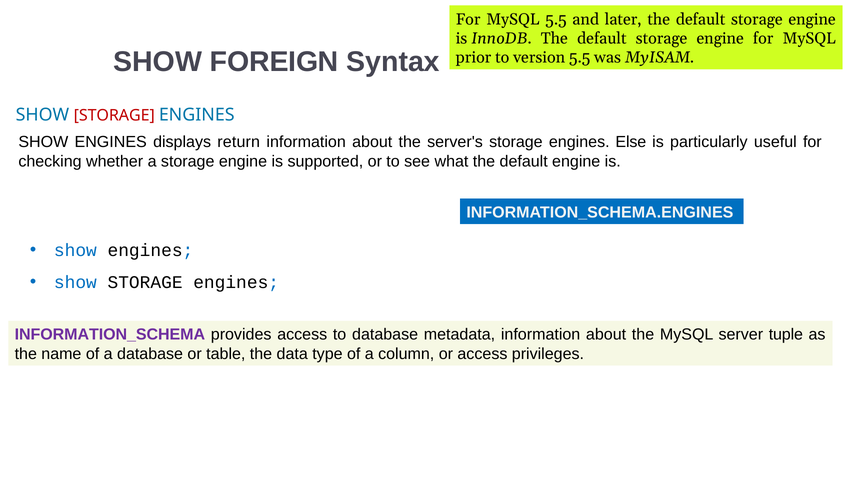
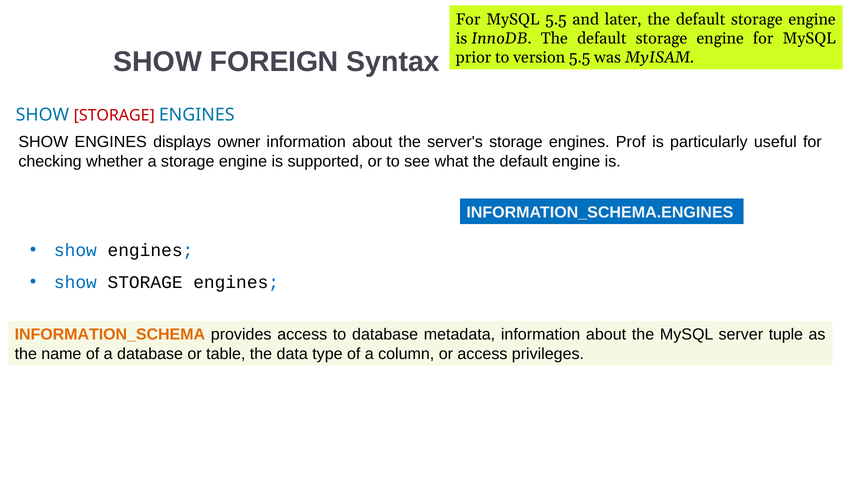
return: return -> owner (239, 142)
Else: Else -> Prof (631, 142)
INFORMATION_SCHEMA colour: purple -> orange (110, 335)
